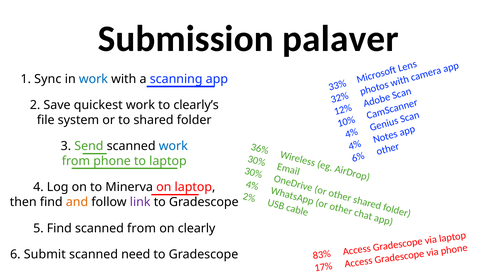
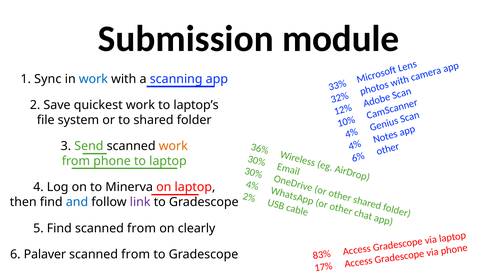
palaver: palaver -> module (341, 39)
clearly’s: clearly’s -> laptop’s (196, 105)
work colour: blue -> orange (173, 146)
and colour: orange -> blue (77, 202)
Submit: Submit -> Palaver (45, 254)
need: need -> from (136, 254)
